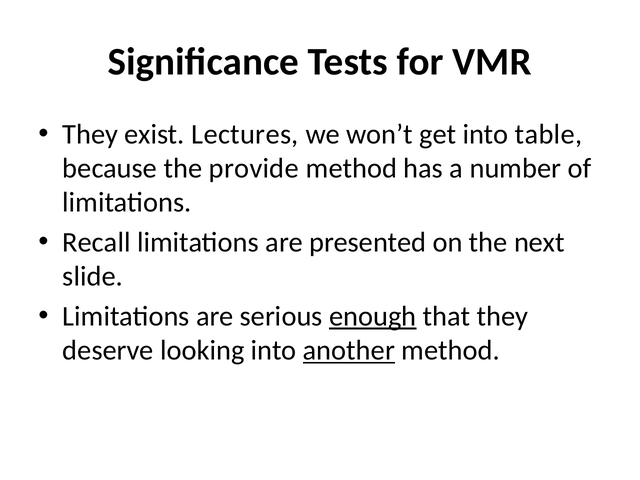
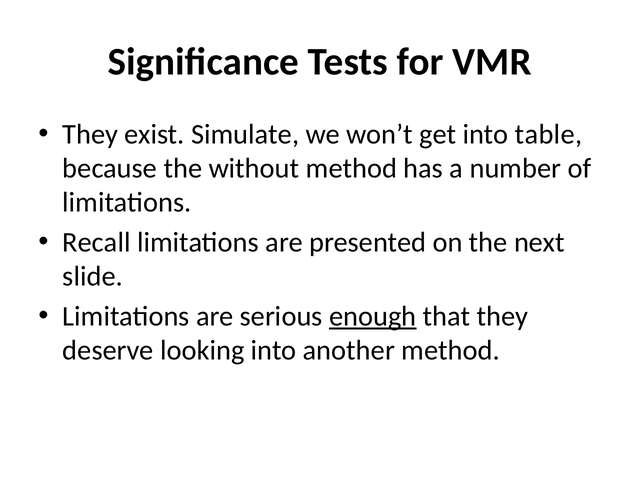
Lectures: Lectures -> Simulate (245, 134)
provide: provide -> without (254, 168)
another underline: present -> none (349, 350)
